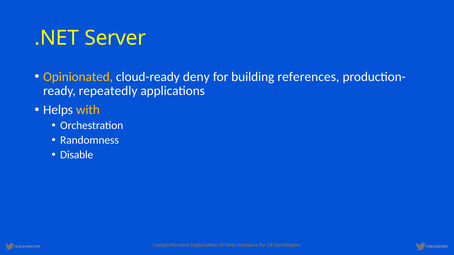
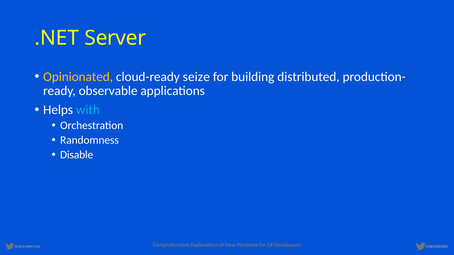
deny: deny -> seize (196, 77)
references: references -> distributed (308, 77)
repeatedly: repeatedly -> observable (108, 91)
with colour: yellow -> light blue (88, 110)
